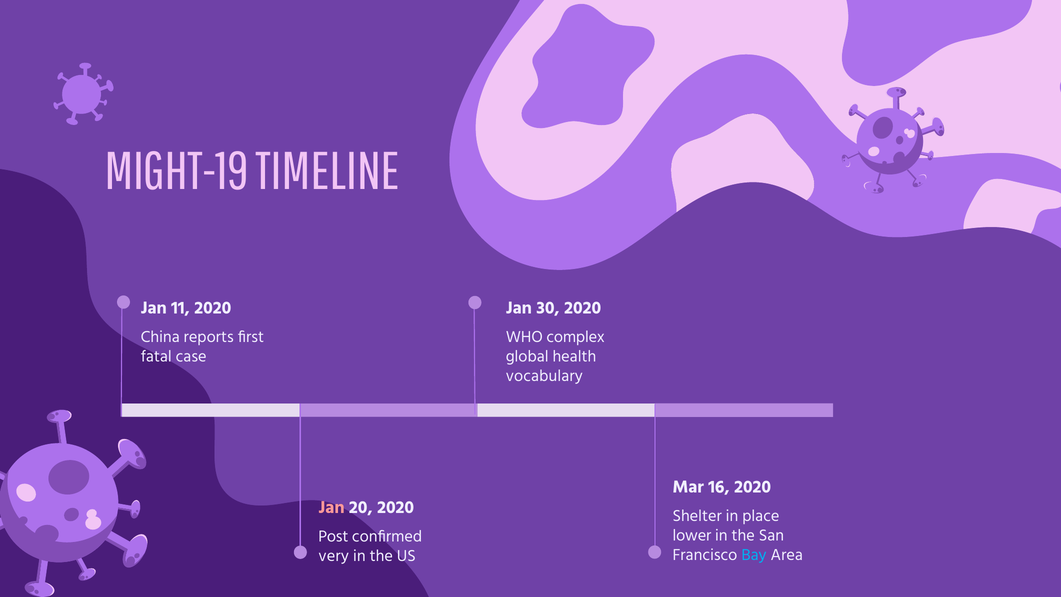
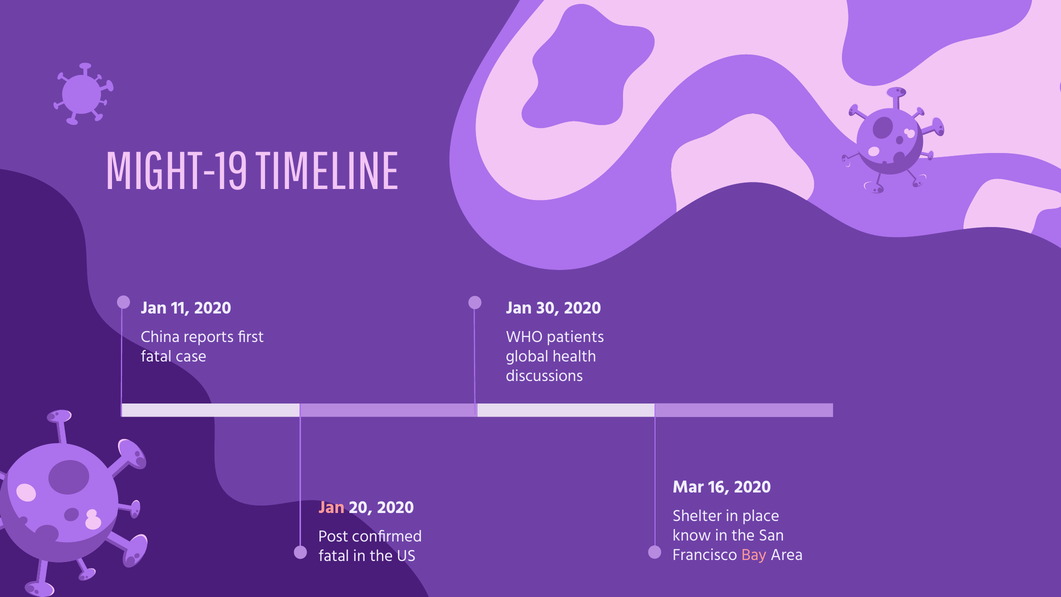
complex: complex -> patients (575, 337)
vocabulary: vocabulary -> discussions (544, 376)
lower: lower -> know (692, 535)
Bay colour: light blue -> pink (754, 555)
very: very -> fatal (334, 556)
